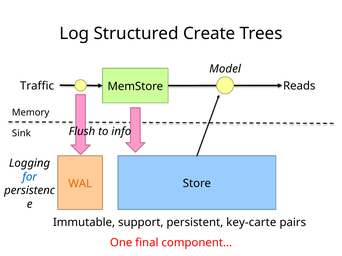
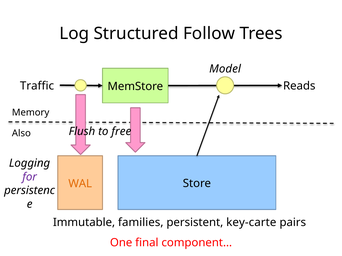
Create: Create -> Follow (209, 34)
info: info -> free (121, 132)
Sink: Sink -> Also (21, 133)
for colour: blue -> purple (30, 177)
support: support -> families (141, 223)
